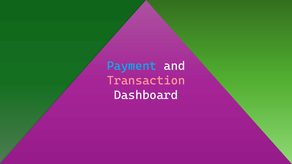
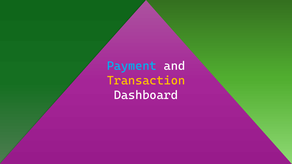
Transaction colour: pink -> yellow (146, 81)
